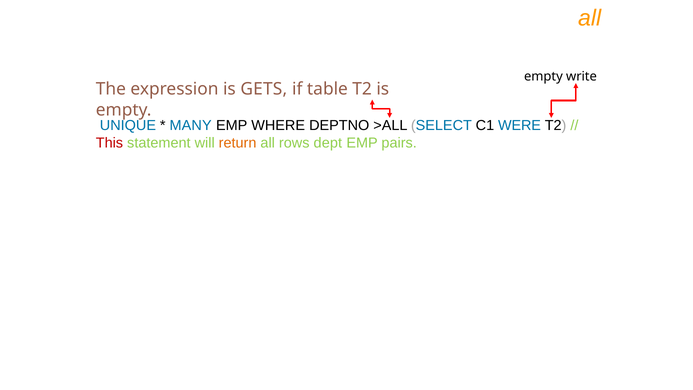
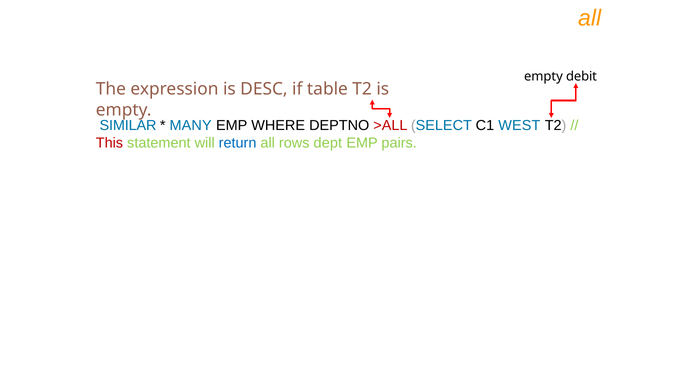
write: write -> debit (582, 76)
GETS: GETS -> DESC (264, 89)
UNIQUE: UNIQUE -> SIMILAR (128, 126)
>ALL colour: black -> red (390, 126)
WERE: WERE -> WEST (519, 126)
return colour: orange -> blue (238, 143)
